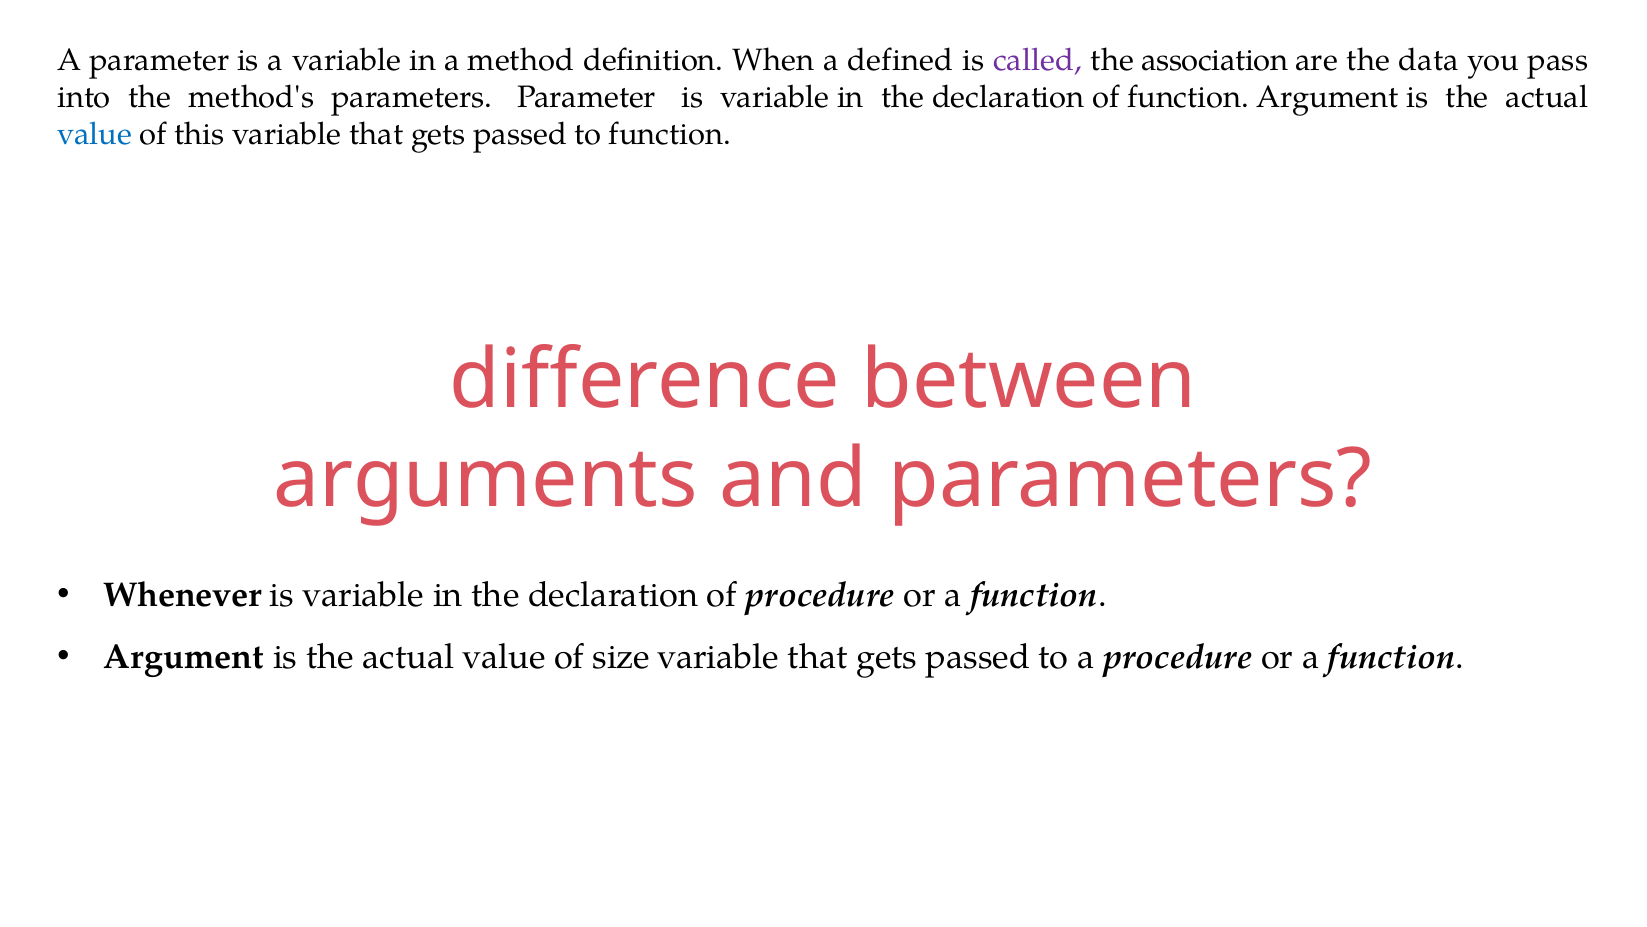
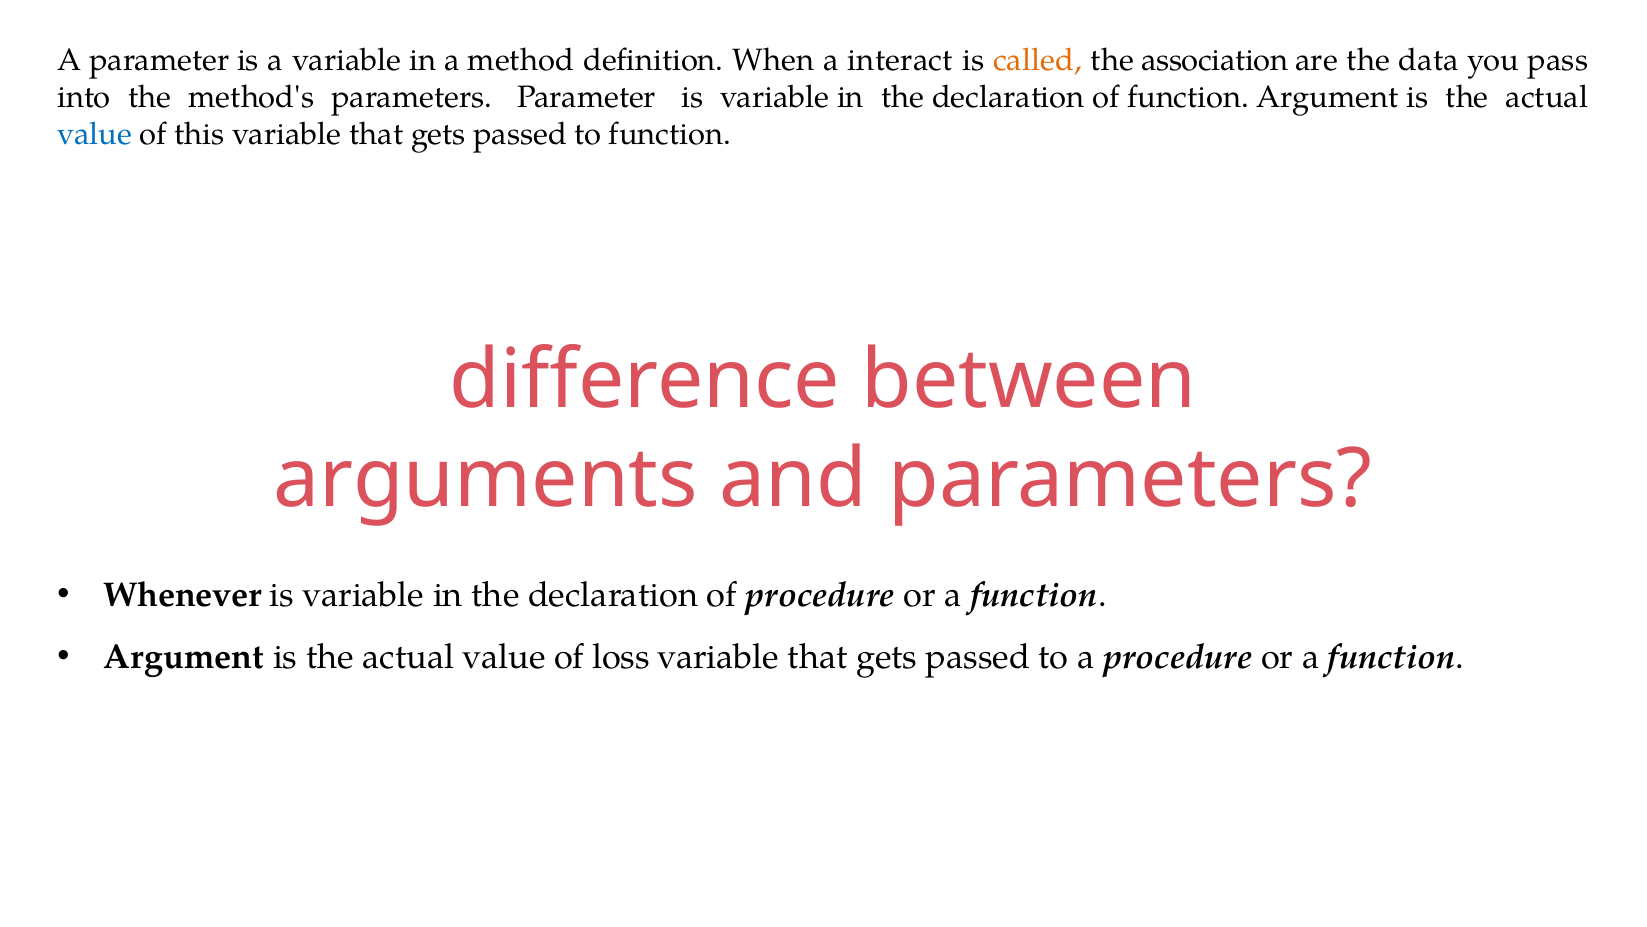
defined: defined -> interact (900, 60)
called colour: purple -> orange (1038, 60)
size: size -> loss (621, 657)
